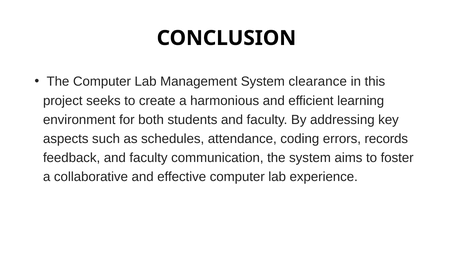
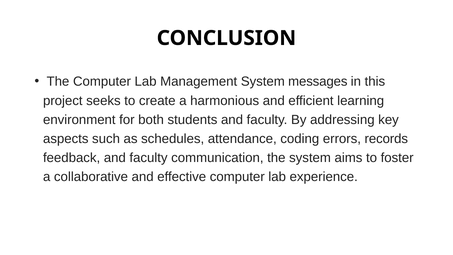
clearance: clearance -> messages (318, 82)
